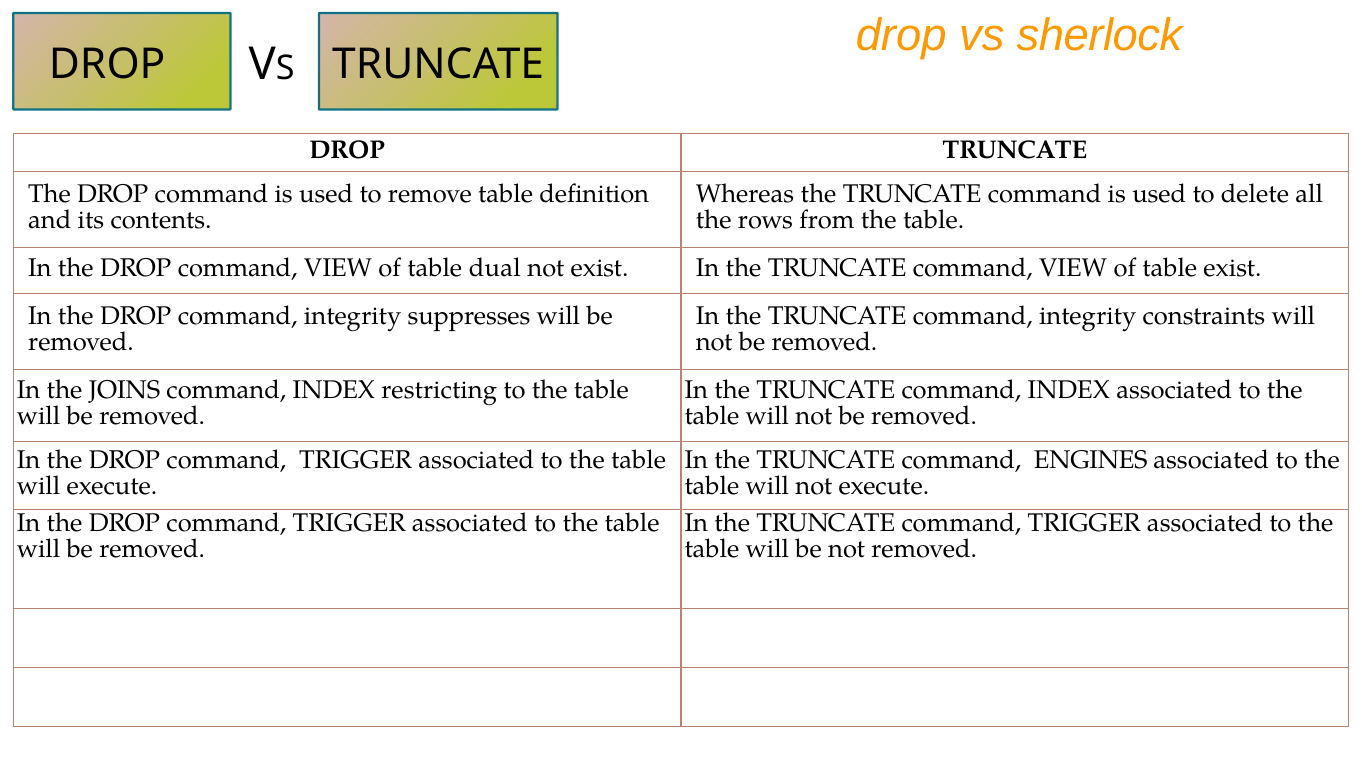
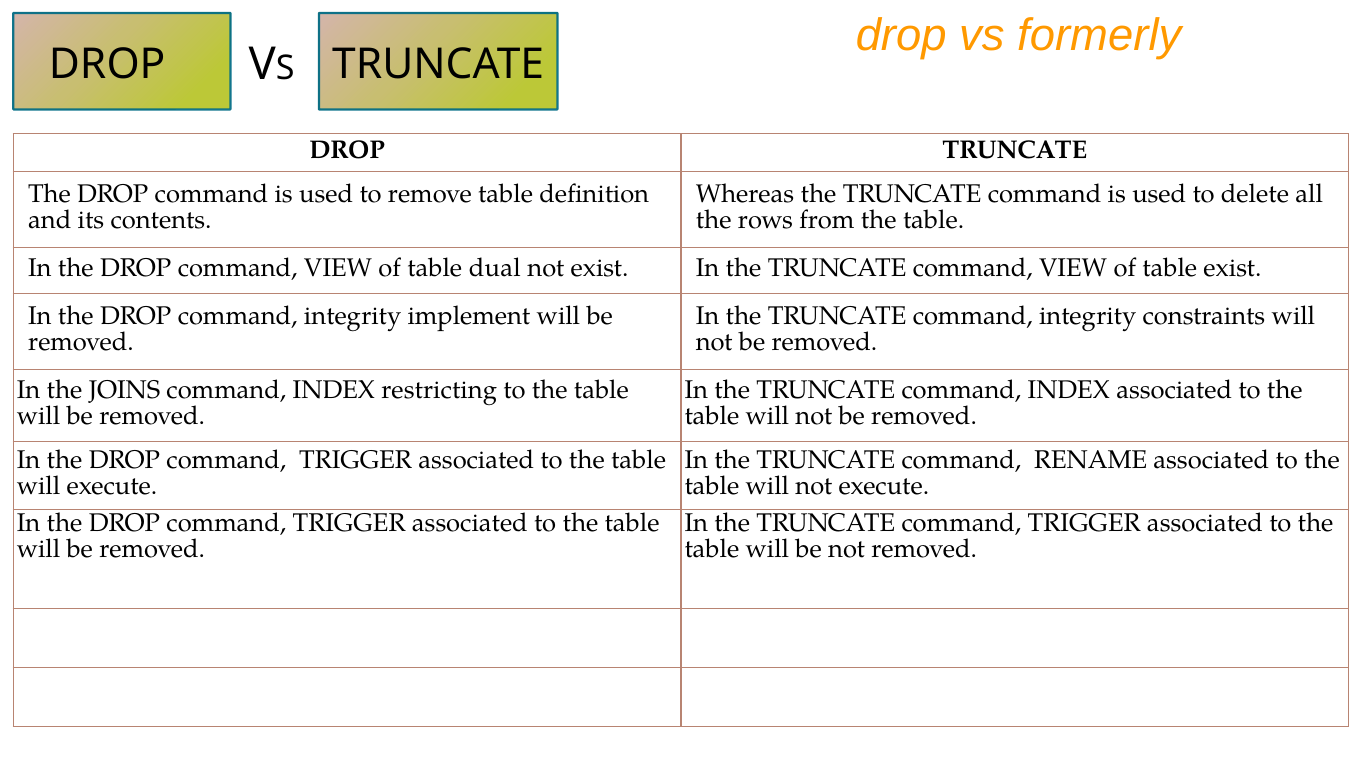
sherlock: sherlock -> formerly (1099, 35)
suppresses: suppresses -> implement (469, 316)
ENGINES: ENGINES -> RENAME (1091, 460)
